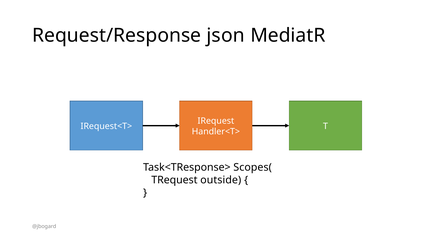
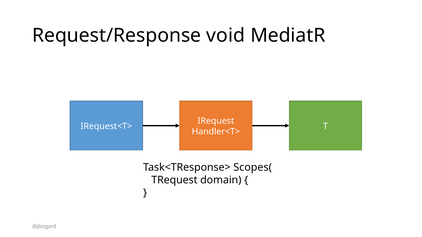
json: json -> void (226, 35)
outside: outside -> domain (221, 180)
